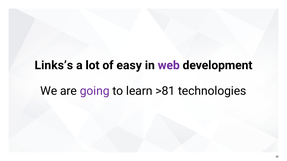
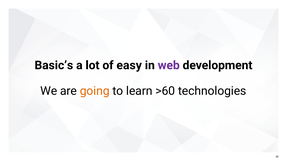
Links’s: Links’s -> Basic’s (54, 65)
going colour: purple -> orange (95, 91)
>81: >81 -> >60 (165, 91)
